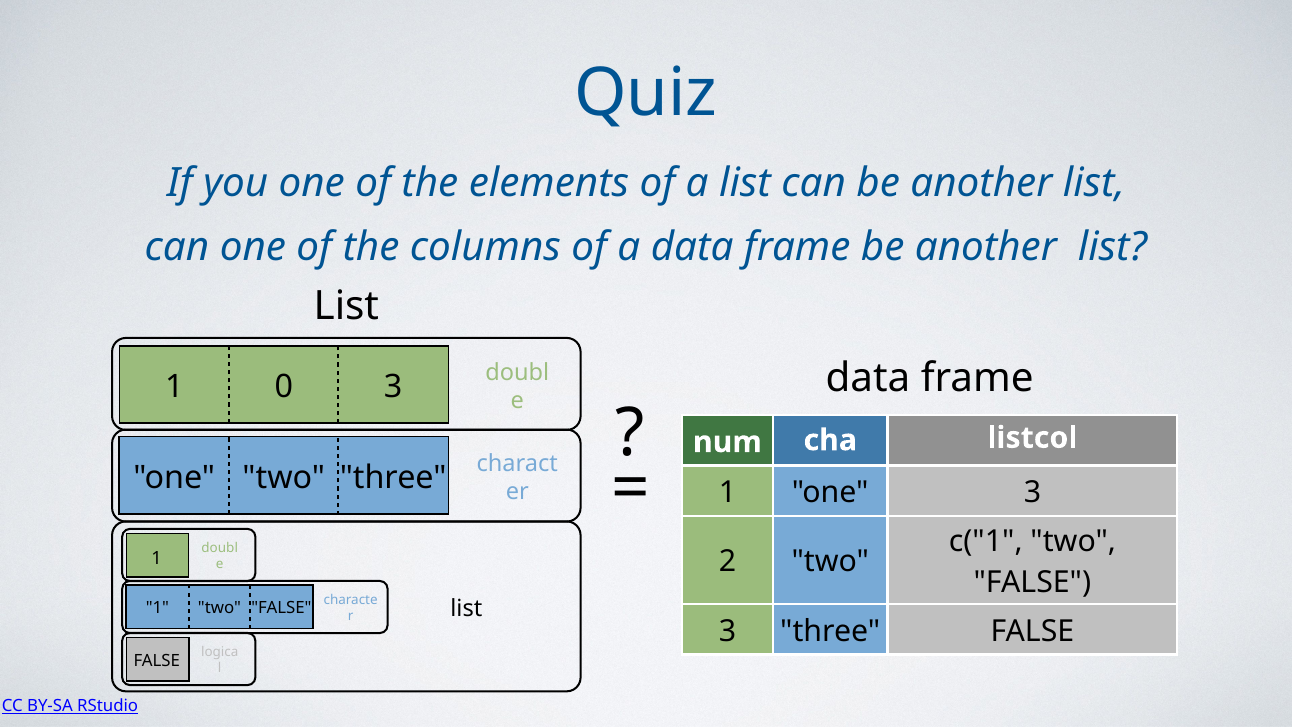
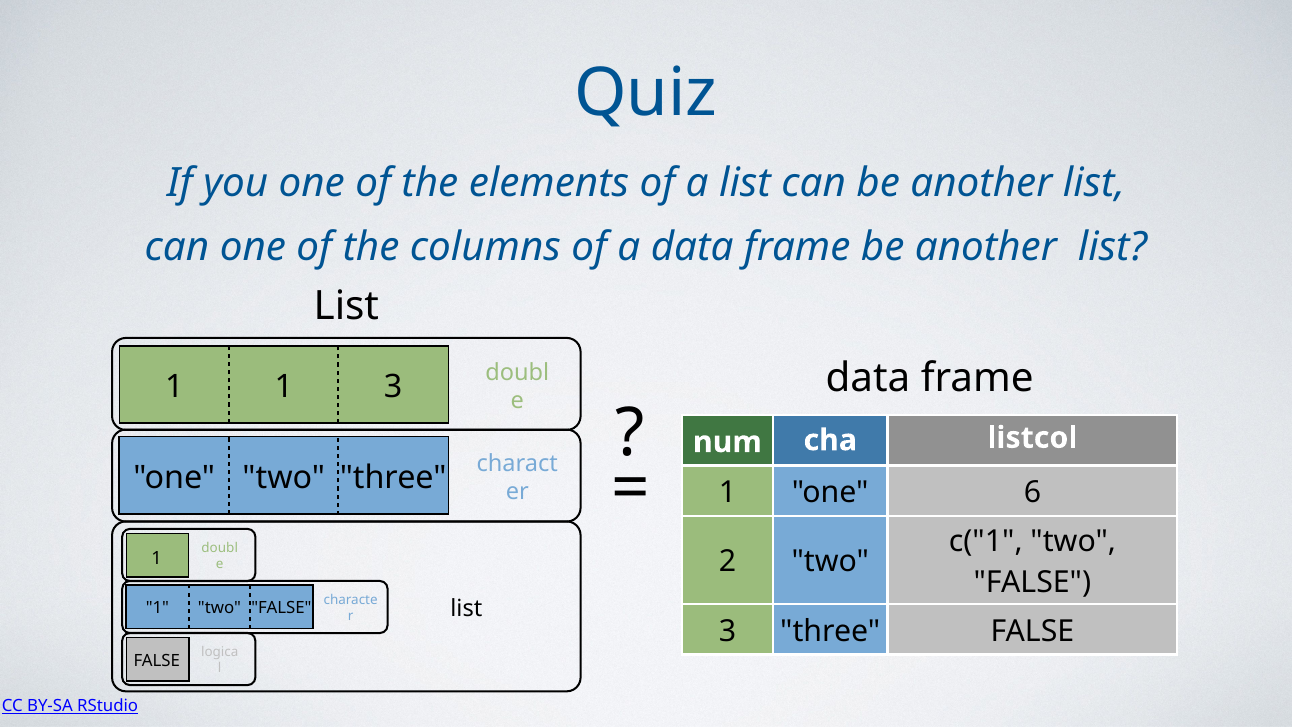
1 0: 0 -> 1 (284, 386)
one 3: 3 -> 6 (1032, 492)
